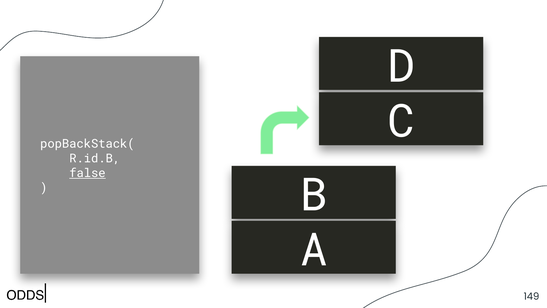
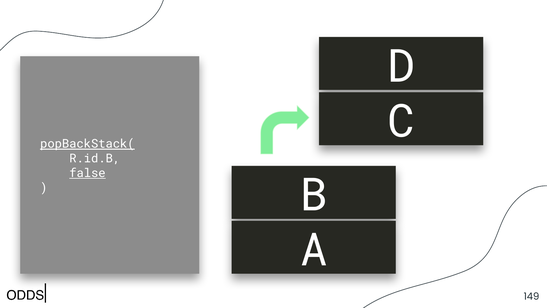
popBackStack( underline: none -> present (87, 144)
